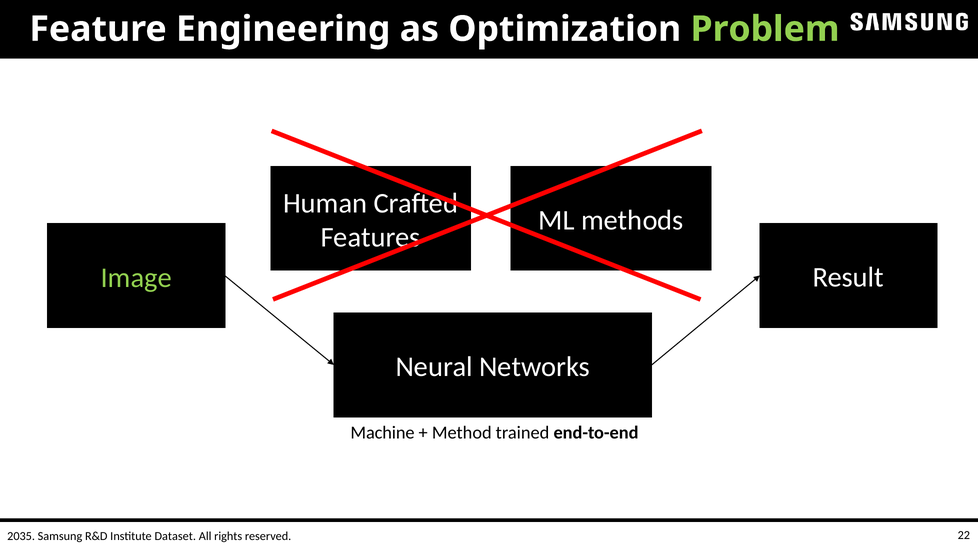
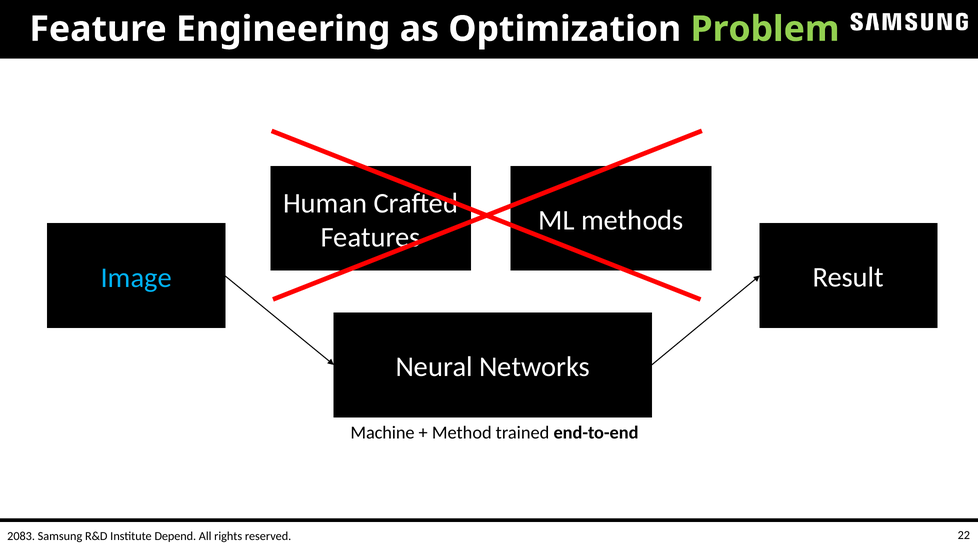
Image colour: light green -> light blue (136, 278)
2035: 2035 -> 2083 (21, 536)
Dataset: Dataset -> Depend (175, 536)
